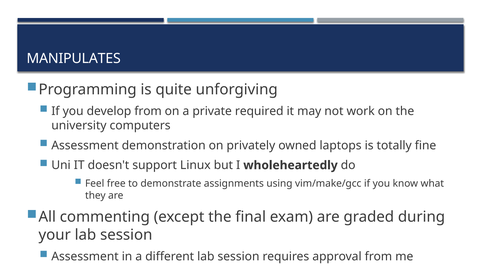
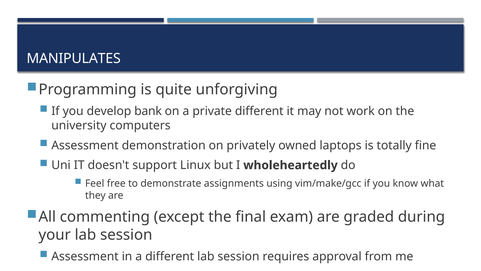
develop from: from -> bank (148, 111)
private required: required -> different (259, 111)
